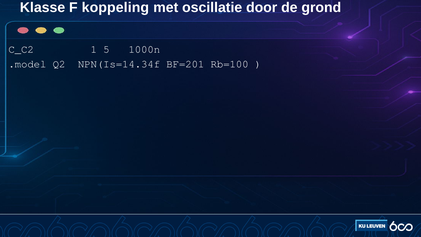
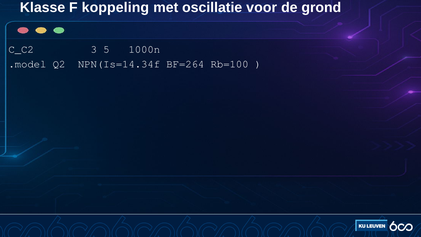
door: door -> voor (262, 8)
1: 1 -> 3 (94, 49)
BF=201: BF=201 -> BF=264 (185, 64)
